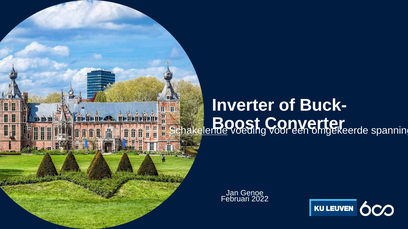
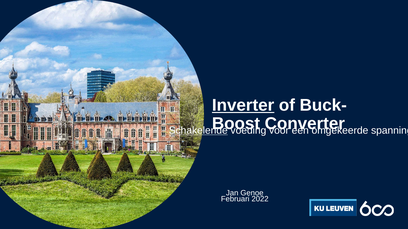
Inverter underline: none -> present (243, 105)
